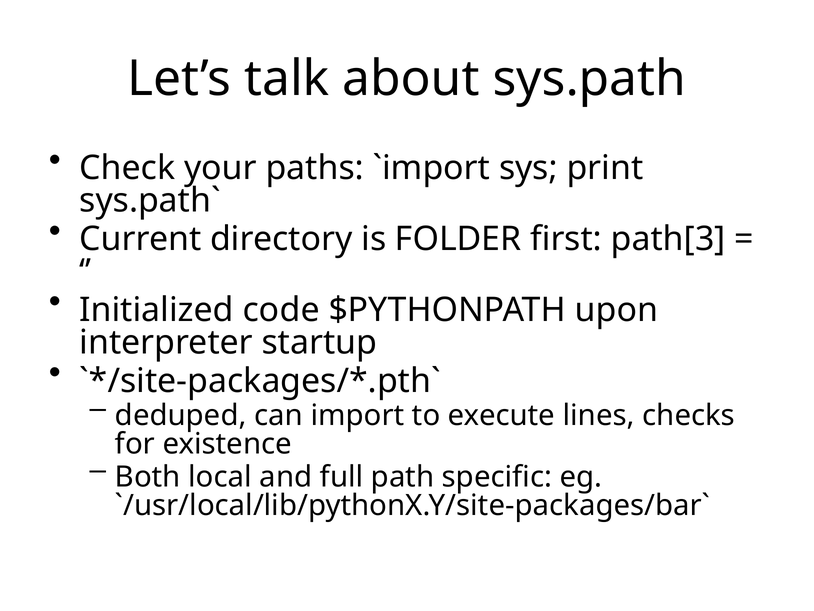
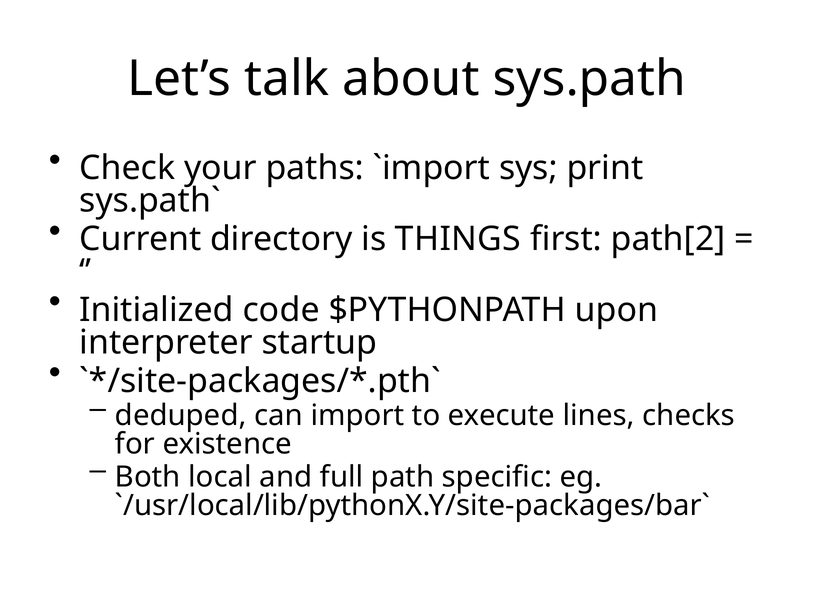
FOLDER: FOLDER -> THINGS (458, 239)
path[3: path[3 -> path[2 (668, 239)
